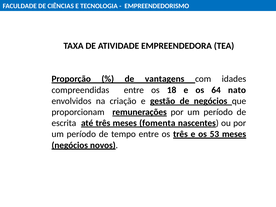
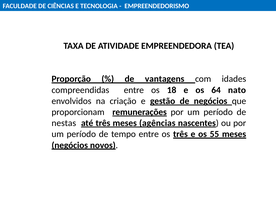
escrita: escrita -> nestas (64, 123)
fomenta: fomenta -> agências (157, 123)
53: 53 -> 55 (214, 134)
